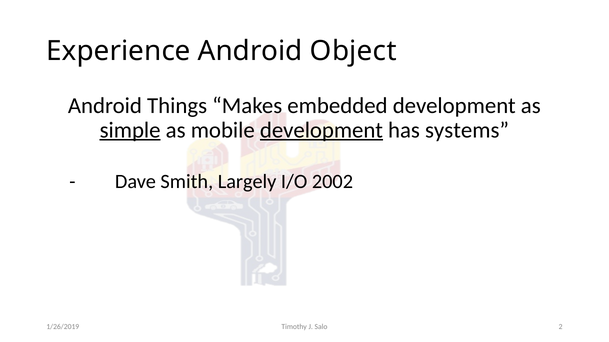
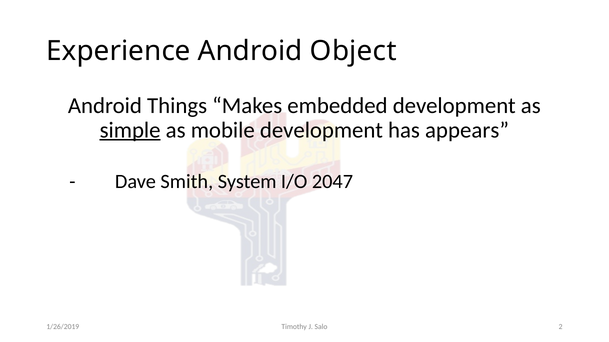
development underline: present -> none (321, 130)
systems: systems -> appears (467, 130)
Largely: Largely -> System (247, 182)
2002: 2002 -> 2047 (332, 182)
